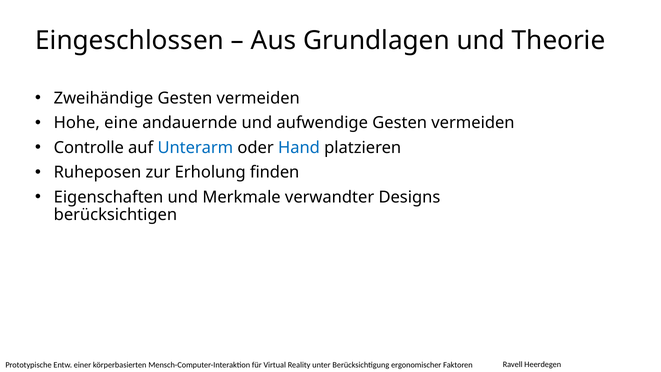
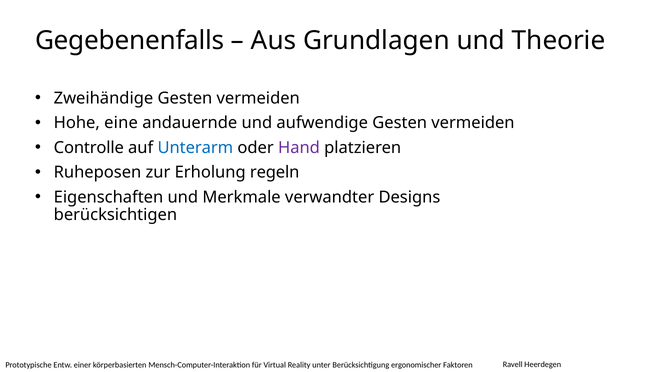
Eingeschlossen: Eingeschlossen -> Gegebenenfalls (130, 41)
Hand colour: blue -> purple (299, 148)
finden: finden -> regeln (275, 172)
